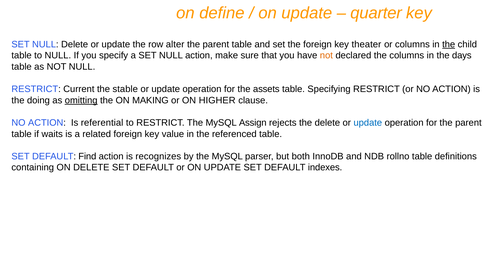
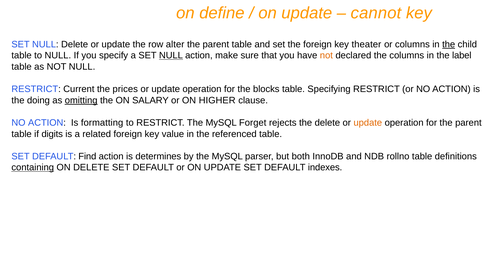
quarter: quarter -> cannot (376, 13)
NULL underline: none -> present (171, 56)
days: days -> label (462, 56)
stable: stable -> prices (125, 89)
assets: assets -> blocks (266, 89)
MAKING: MAKING -> SALARY (150, 100)
referential: referential -> formatting (102, 123)
Assign: Assign -> Forget (253, 123)
update colour: blue -> orange (368, 123)
waits: waits -> digits (52, 134)
recognizes: recognizes -> determines (158, 156)
containing underline: none -> present (33, 168)
